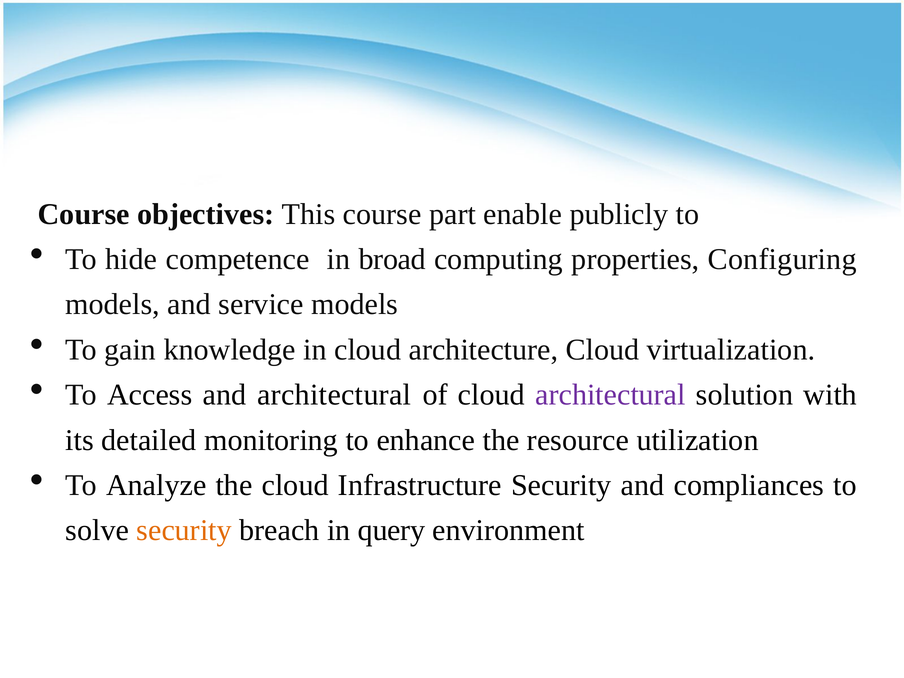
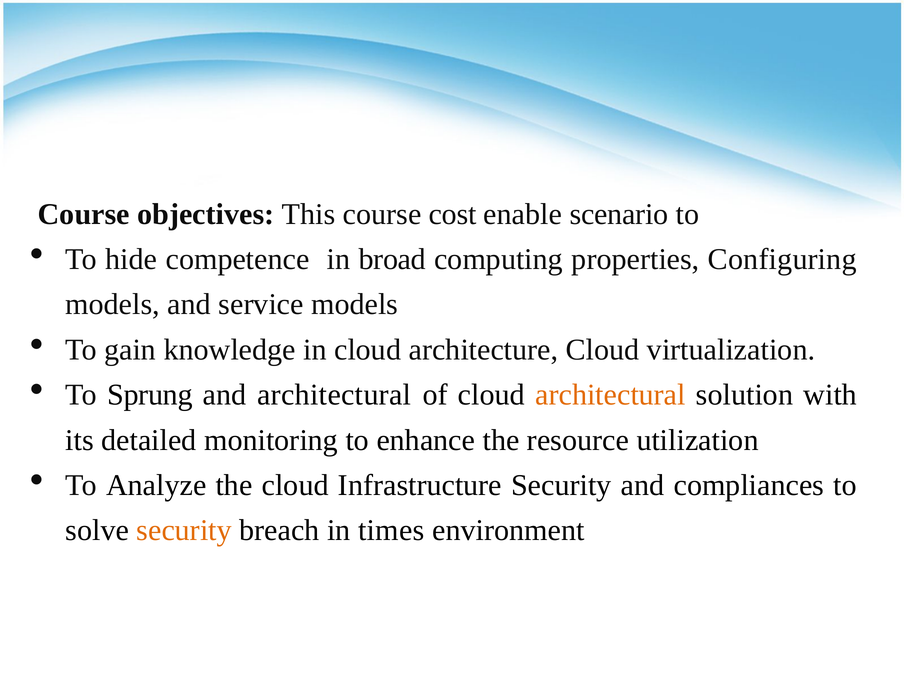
part: part -> cost (453, 214)
publicly: publicly -> scenario (619, 214)
Access: Access -> Sprung (150, 395)
architectural colour: purple -> orange (610, 395)
query: query -> times (391, 530)
